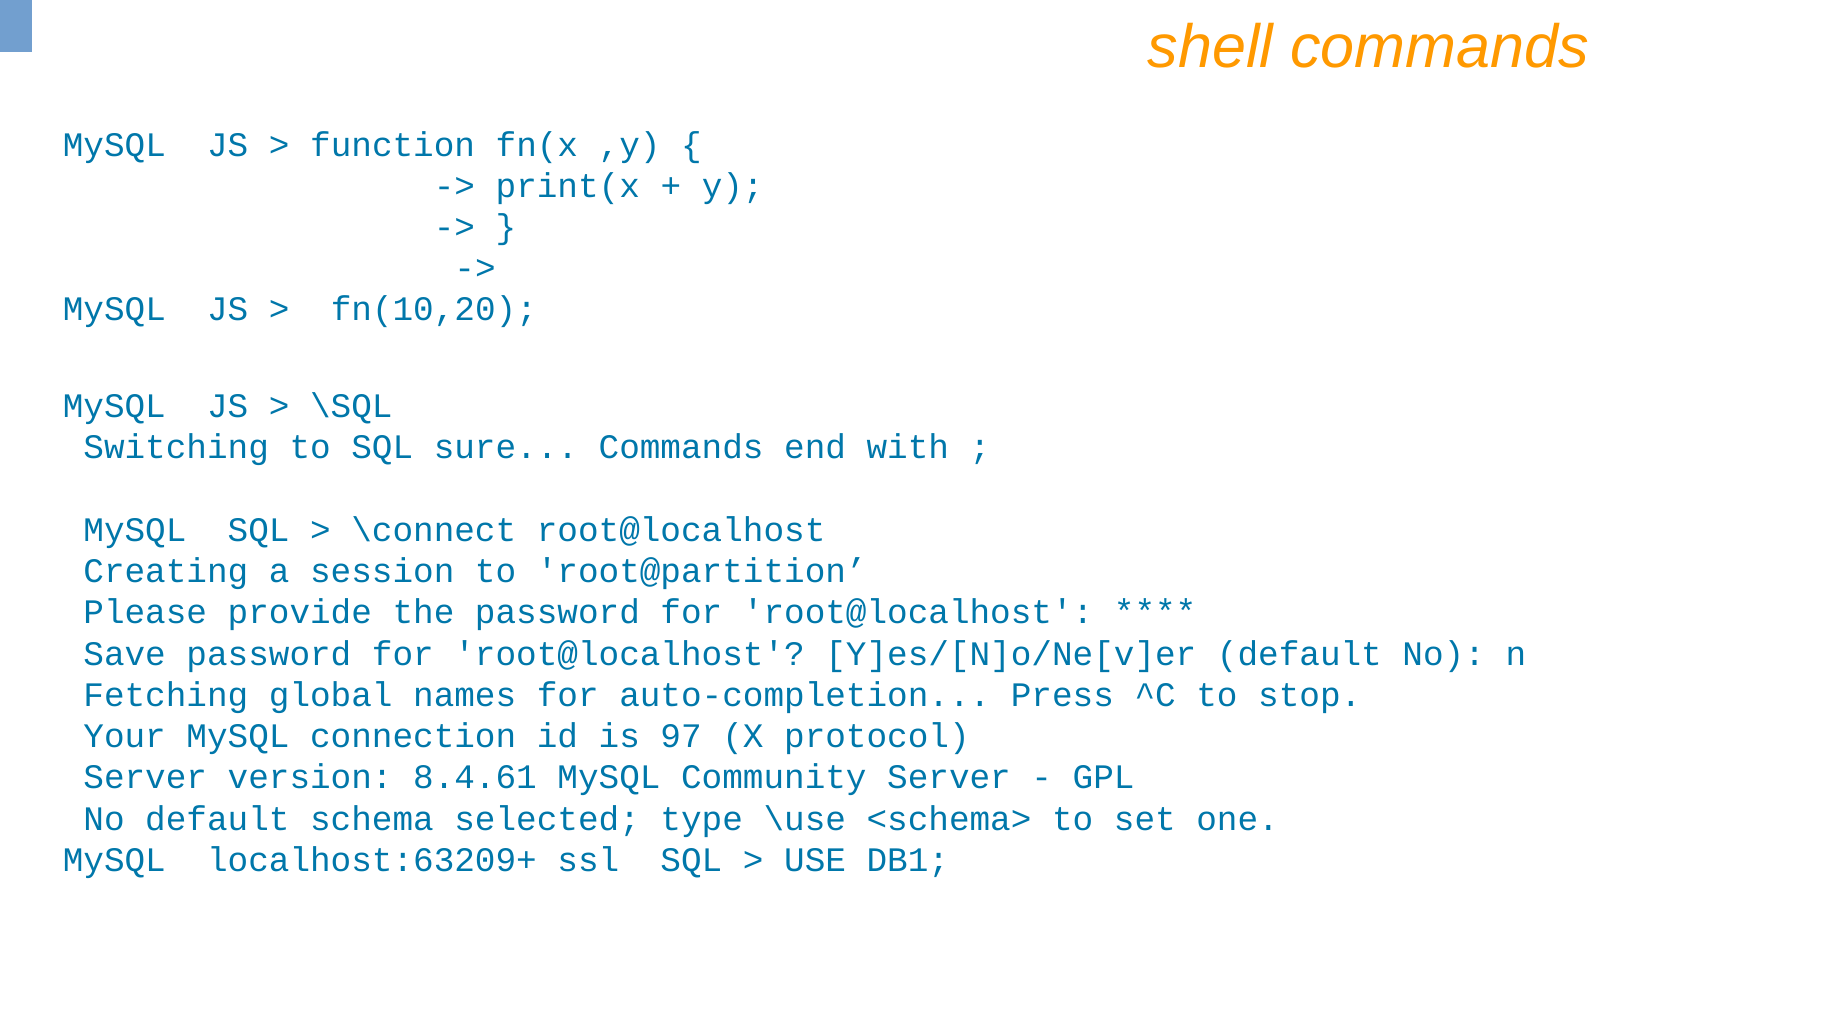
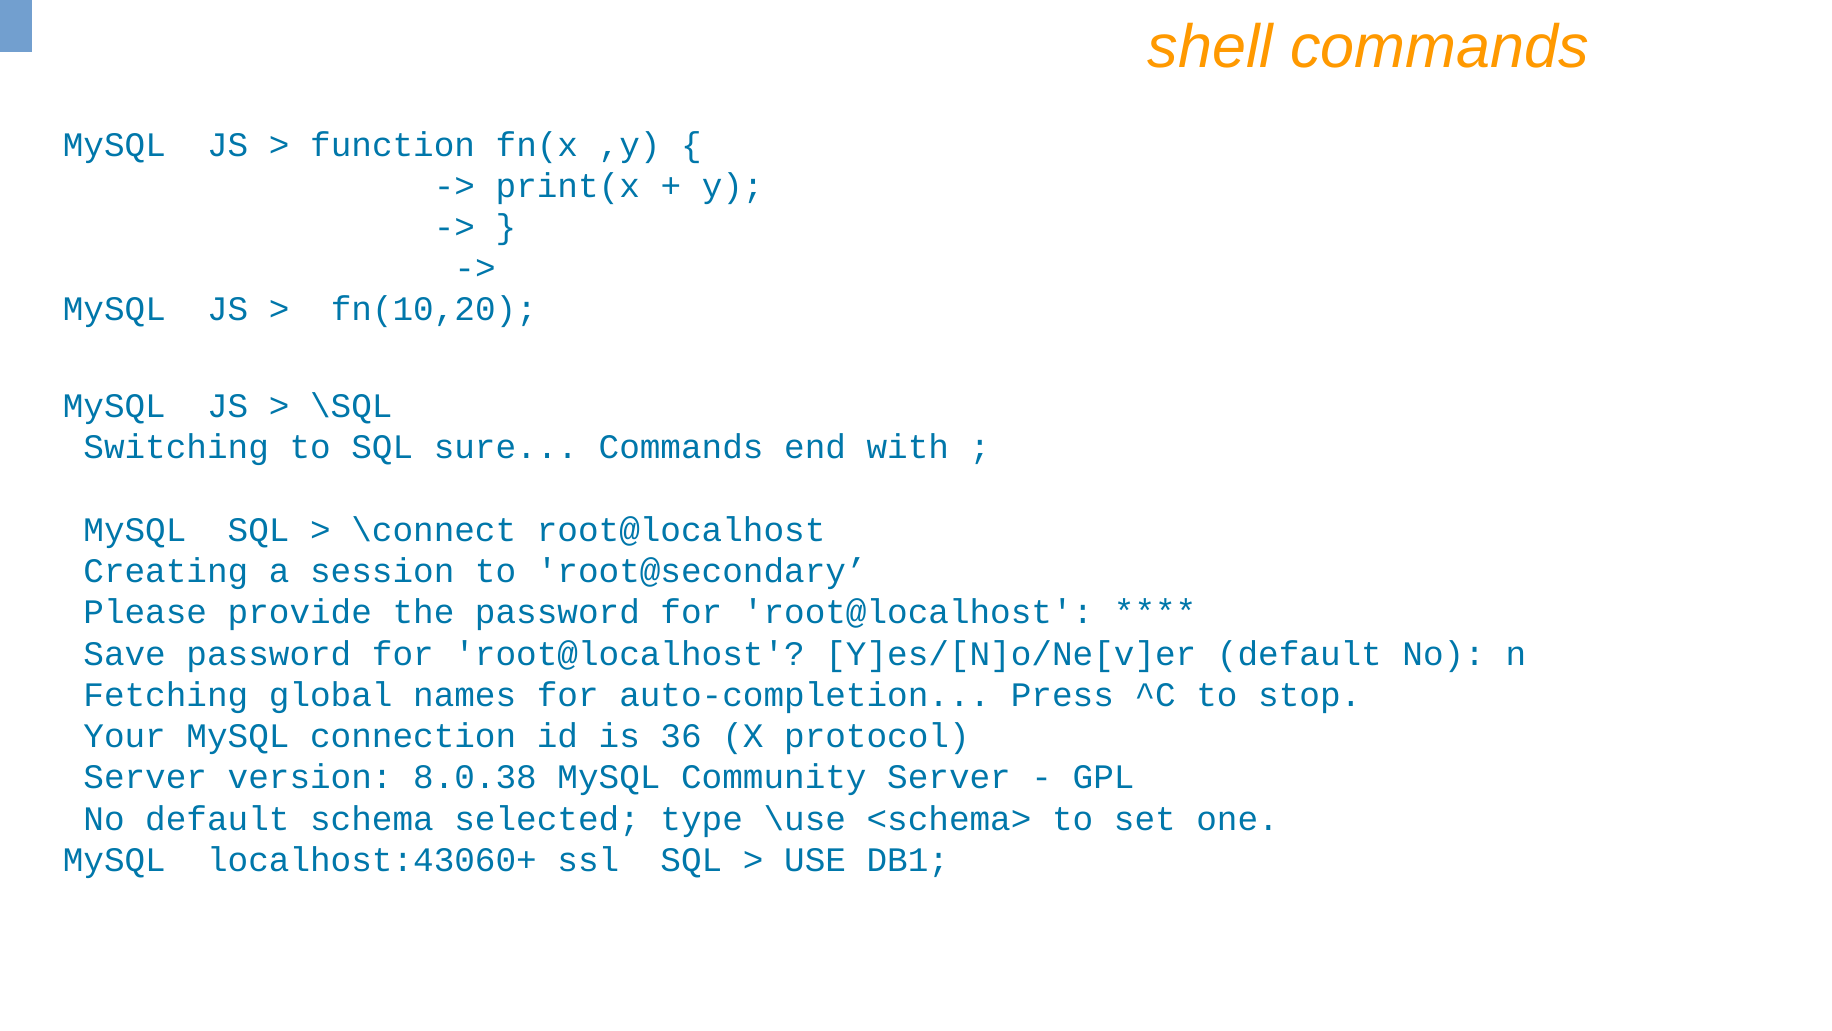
root@partition: root@partition -> root@secondary (702, 571)
97: 97 -> 36 (681, 736)
8.4.61: 8.4.61 -> 8.0.38 (475, 777)
localhost:63209+: localhost:63209+ -> localhost:43060+ (372, 860)
